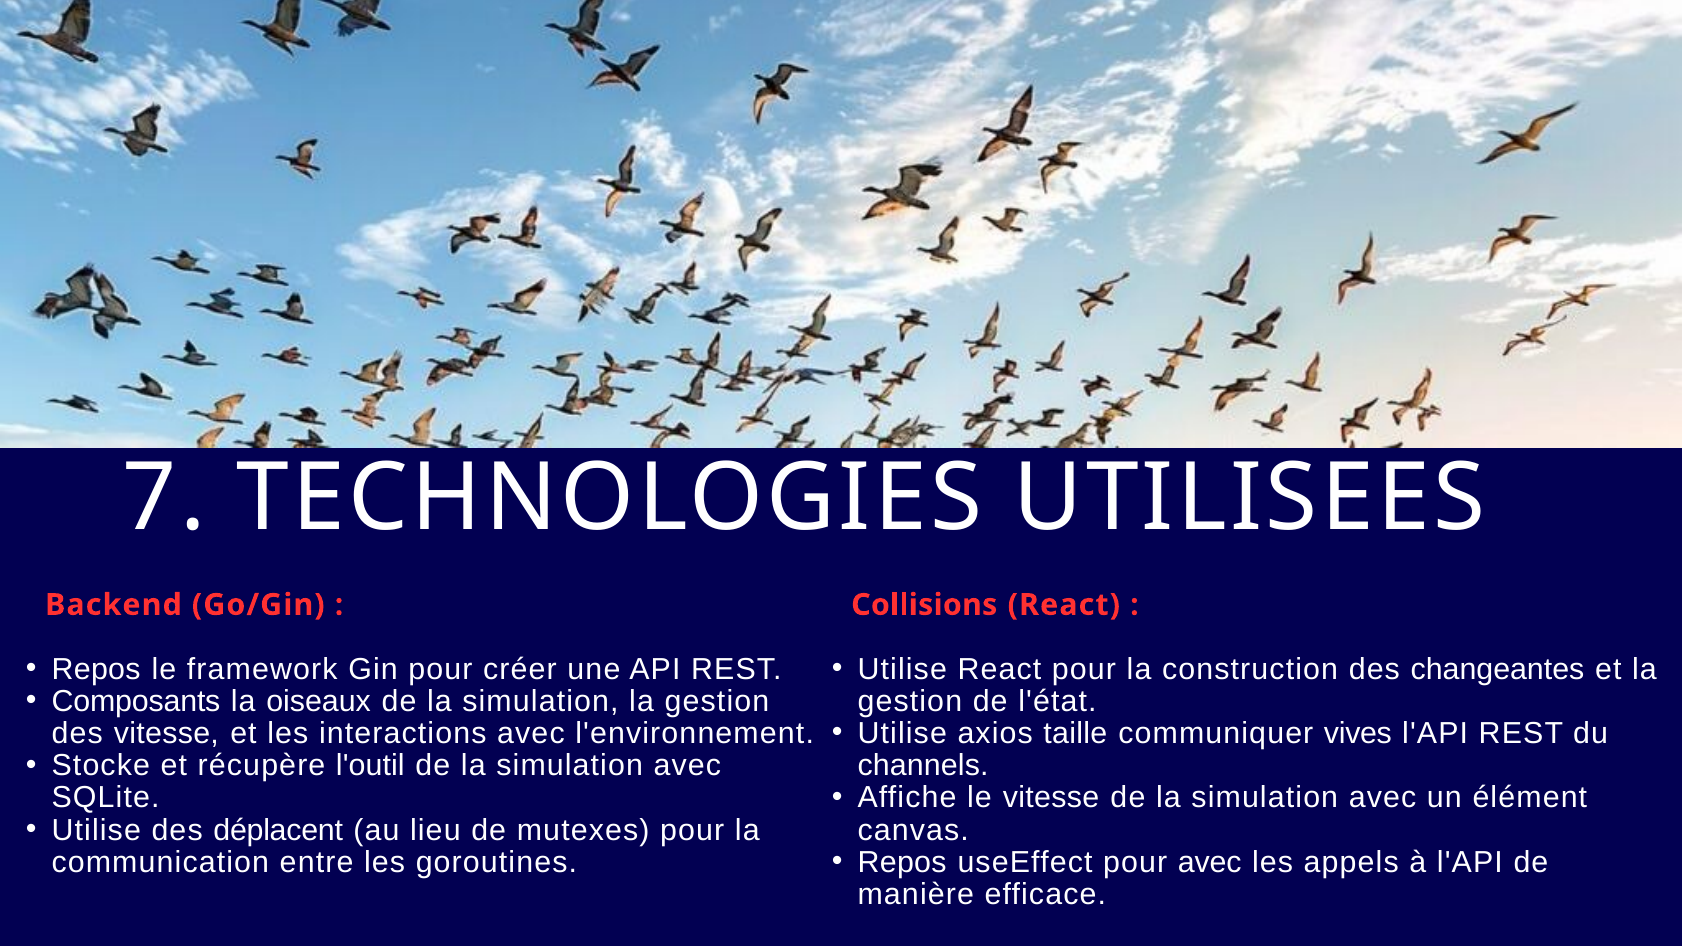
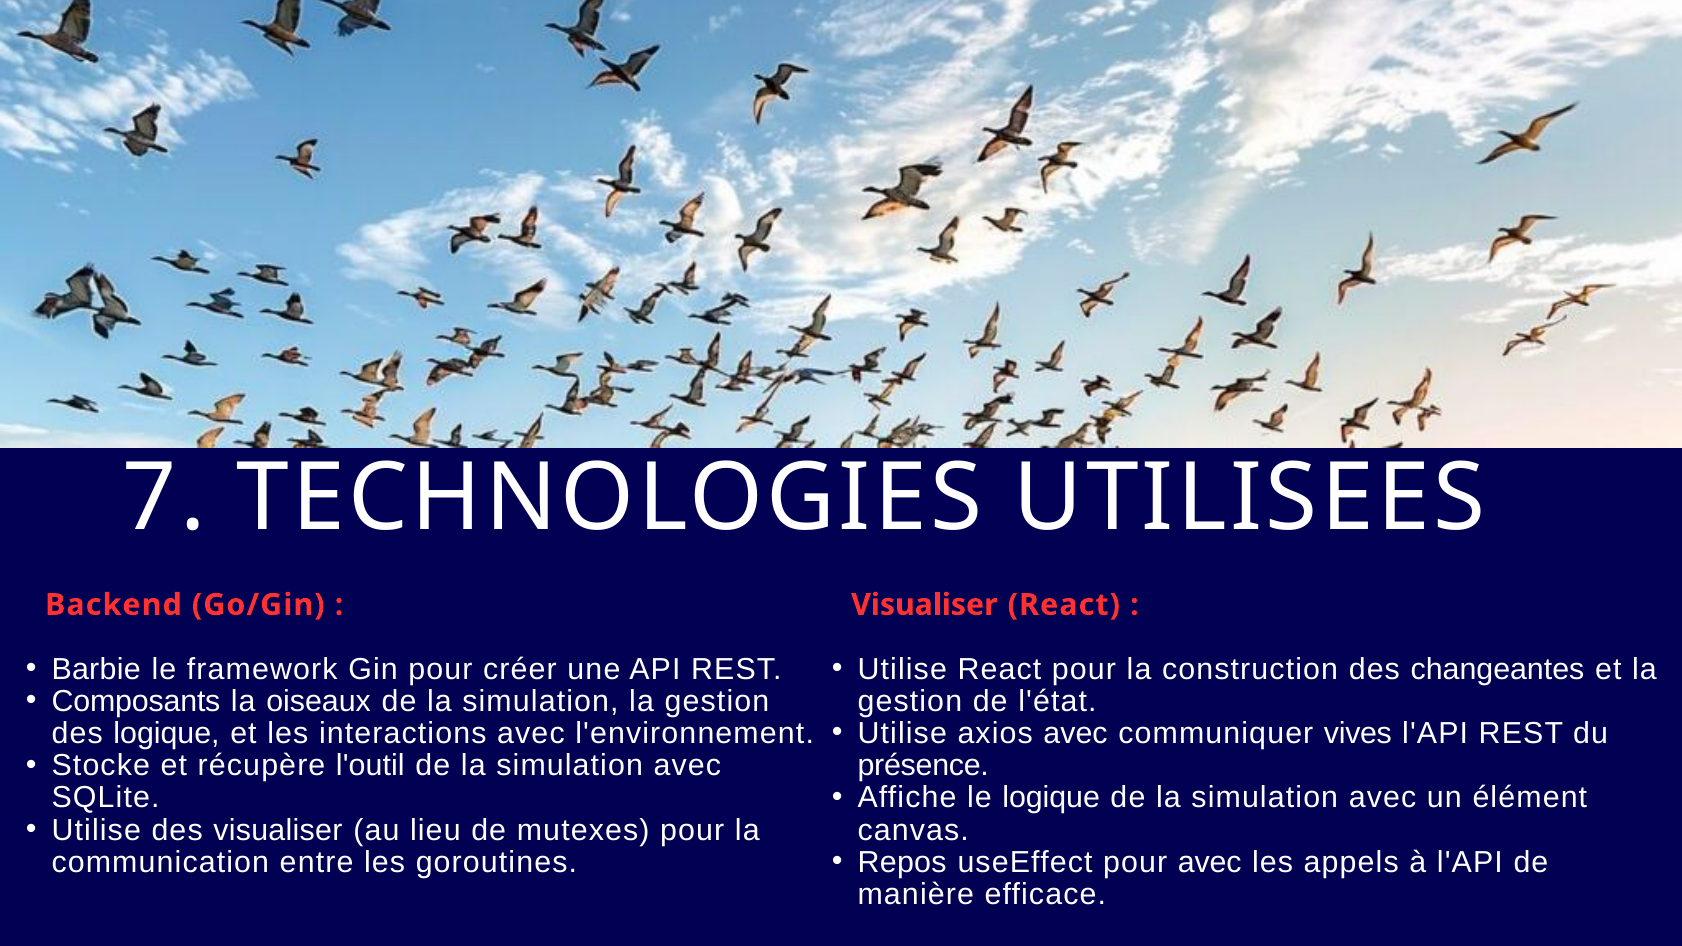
Collisions: Collisions -> Visualiser (924, 605)
Repos: Repos -> Barbie (96, 669)
axios taille: taille -> avec (1076, 734)
des vitesse: vitesse -> logique (167, 734)
channels: channels -> présence (923, 766)
le vitesse: vitesse -> logique (1051, 798)
des déplacent: déplacent -> visualiser (278, 830)
